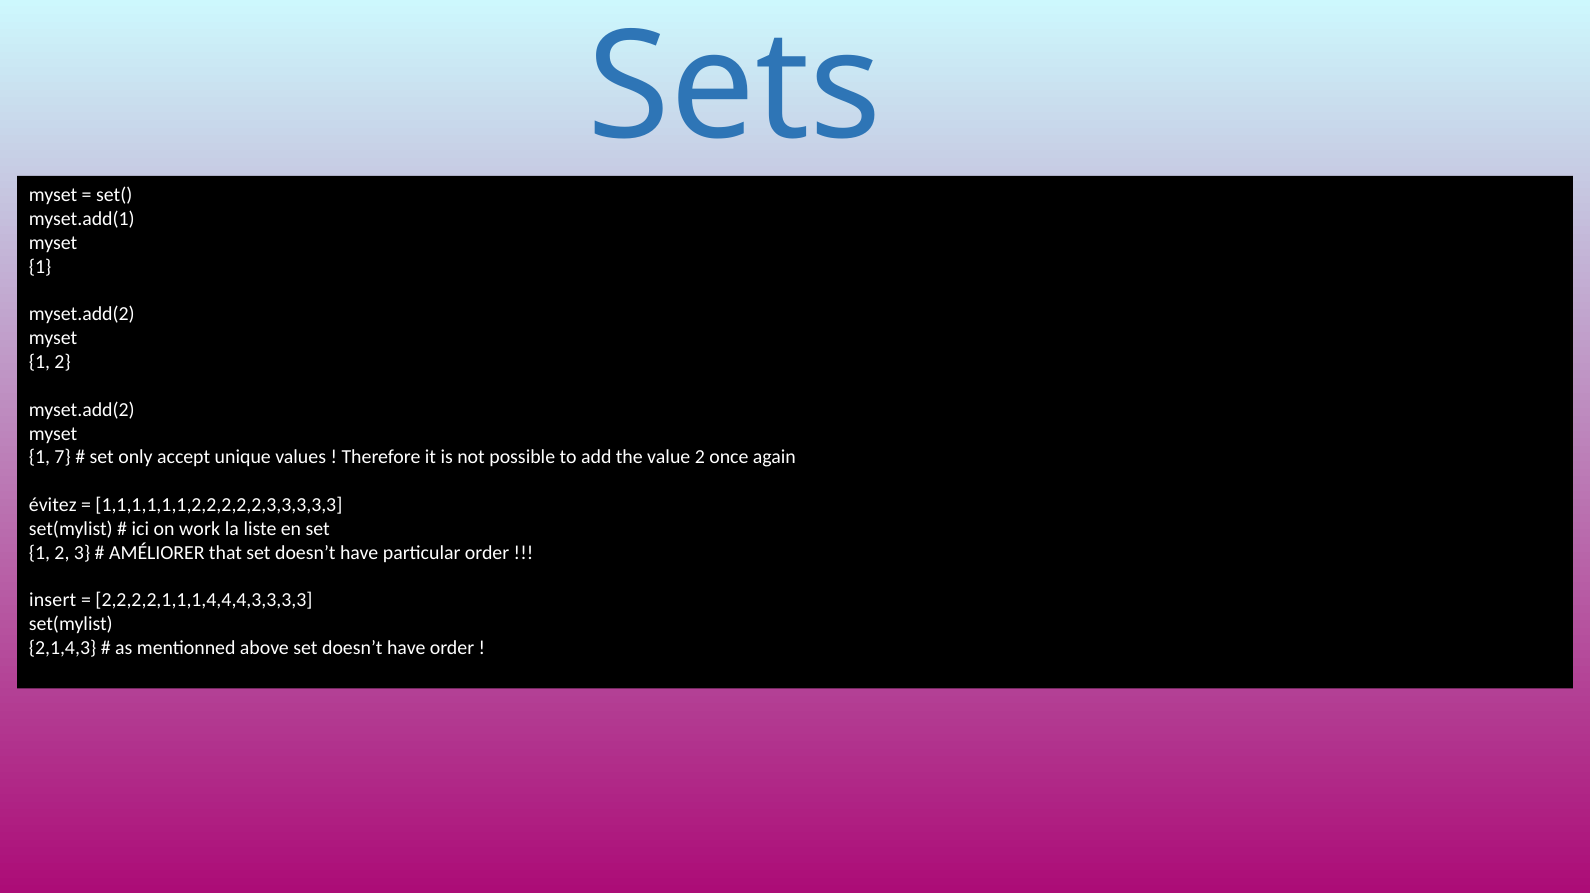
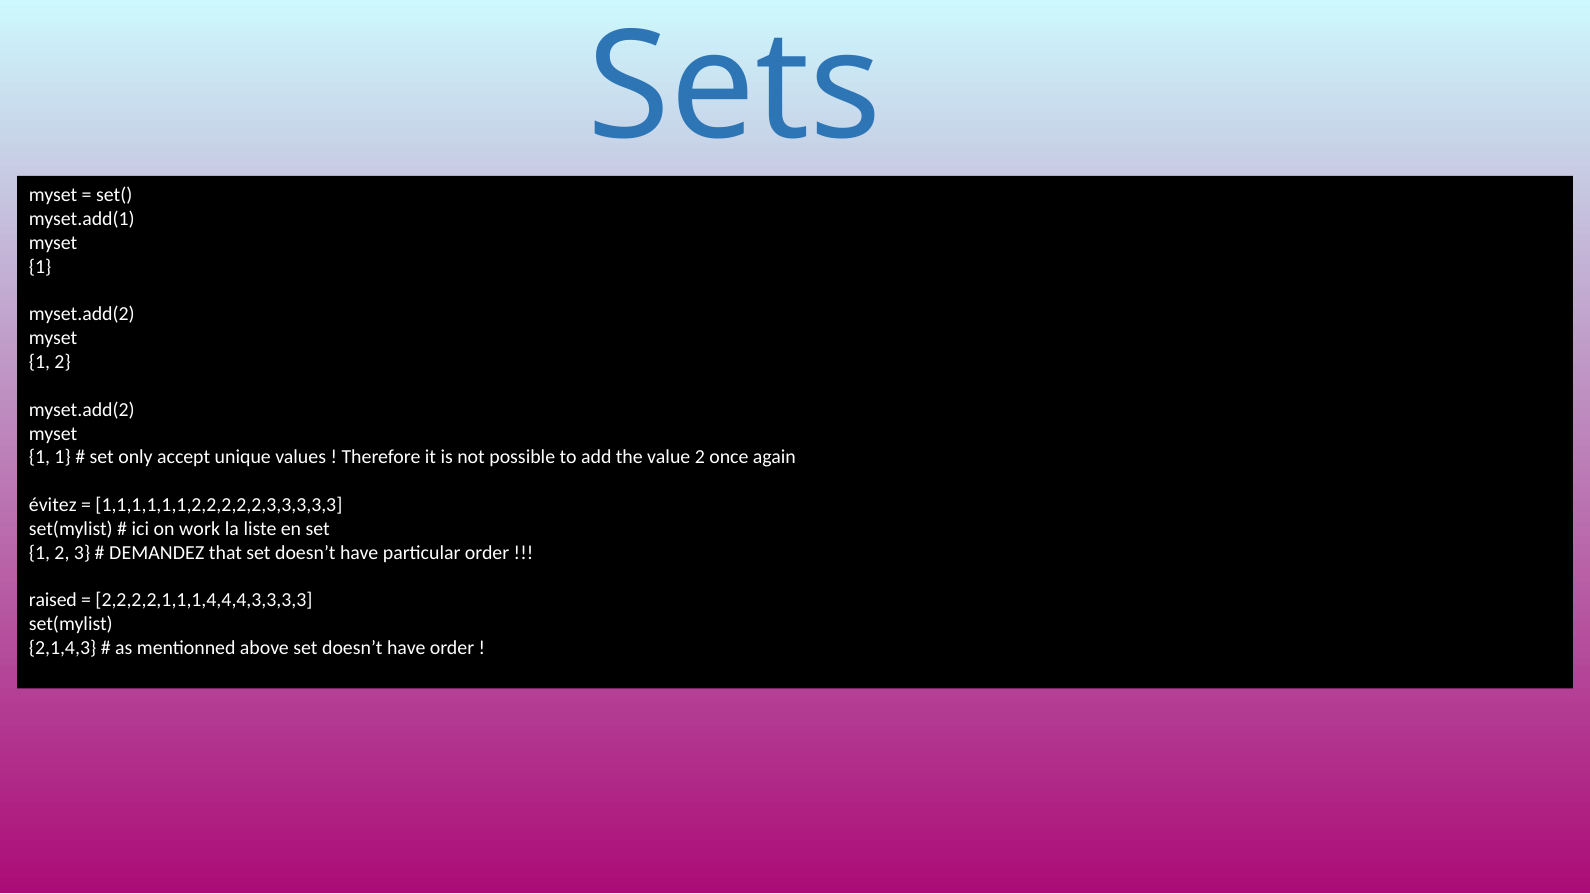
1 7: 7 -> 1 (63, 458)
AMÉLIORER: AMÉLIORER -> DEMANDEZ (157, 553)
insert: insert -> raised (53, 601)
